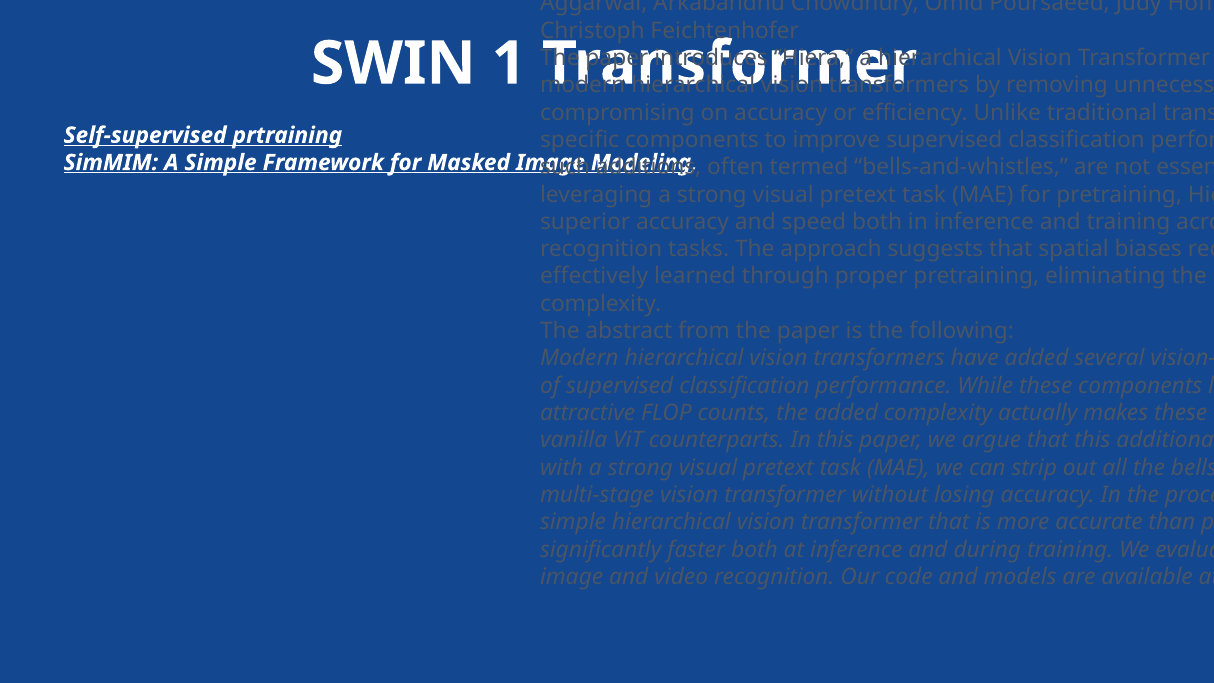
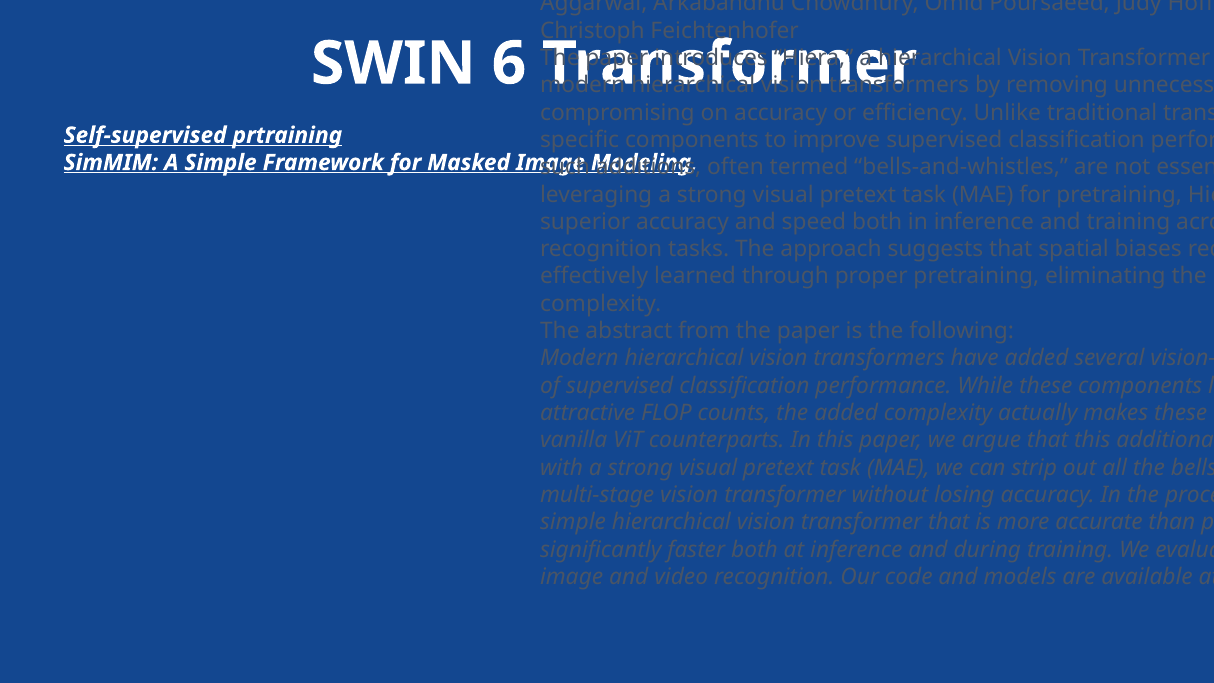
1: 1 -> 6 (509, 64)
